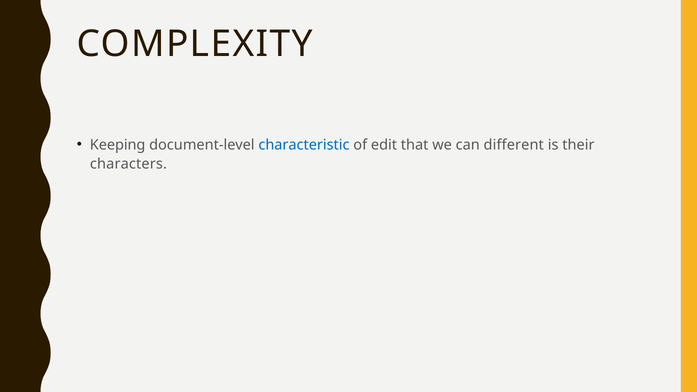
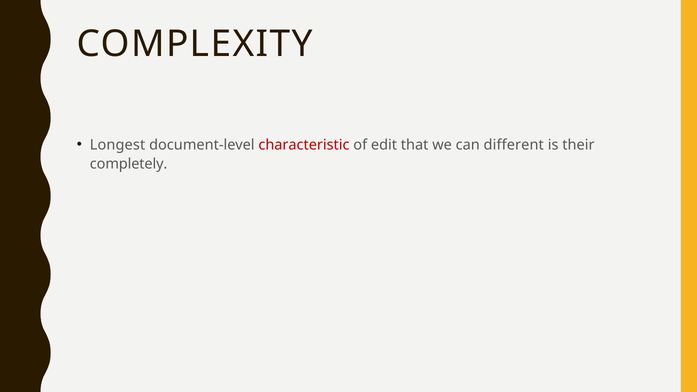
Keeping: Keeping -> Longest (118, 145)
characteristic colour: blue -> red (304, 145)
characters: characters -> completely (129, 164)
